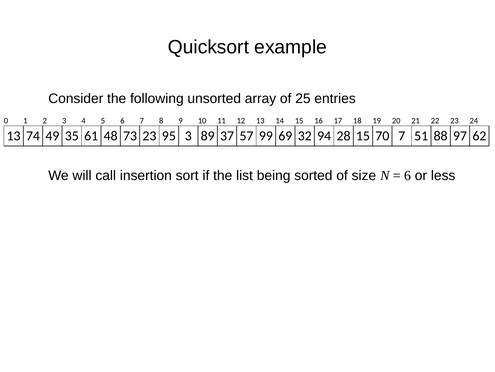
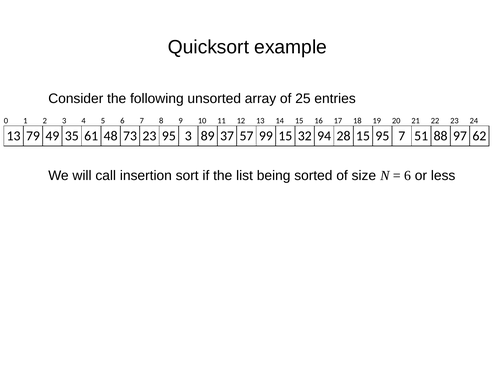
74: 74 -> 79 (33, 136)
99 69: 69 -> 15 (285, 136)
15 70: 70 -> 95 (382, 136)
